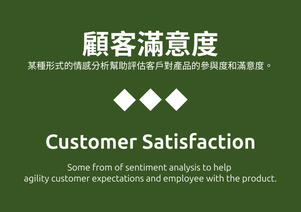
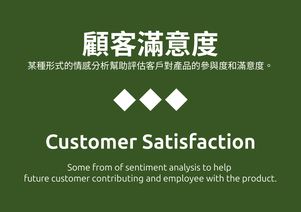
agility: agility -> future (37, 179)
expectations: expectations -> contributing (118, 179)
